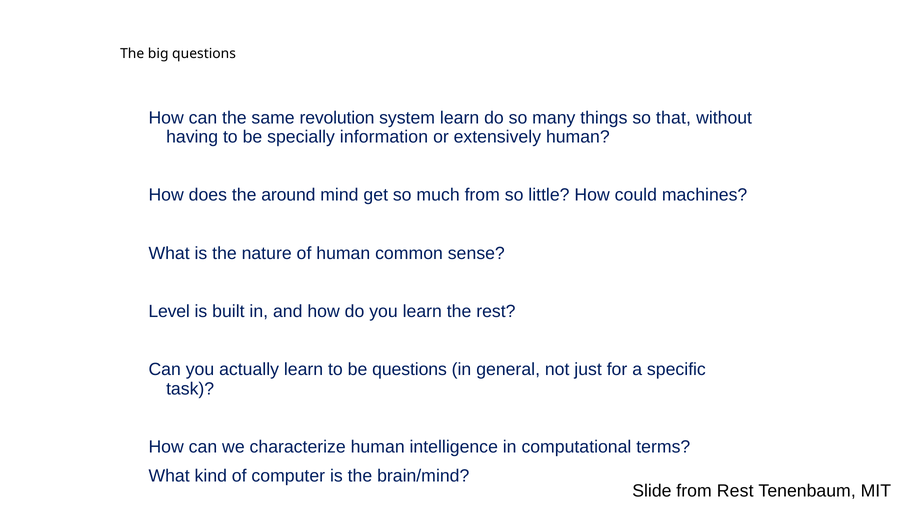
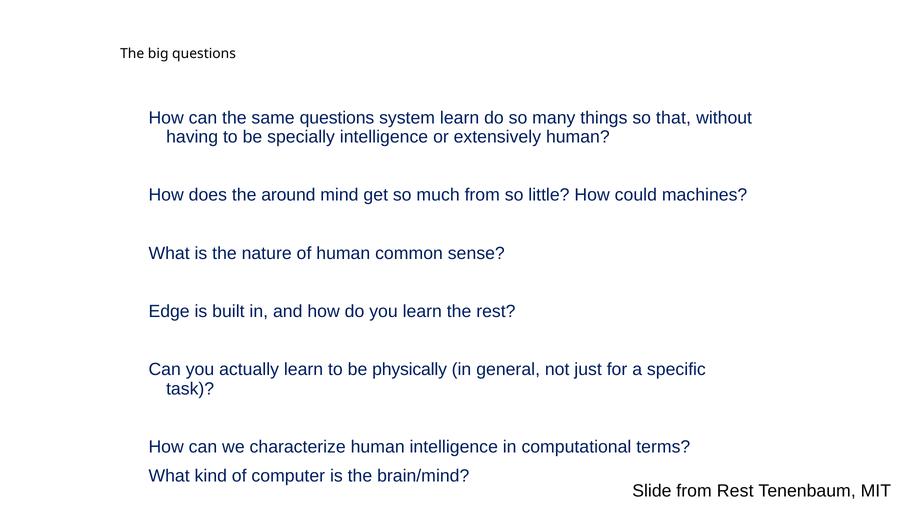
same revolution: revolution -> questions (337, 118)
specially information: information -> intelligence (384, 137)
Level: Level -> Edge (169, 312)
be questions: questions -> physically (410, 370)
